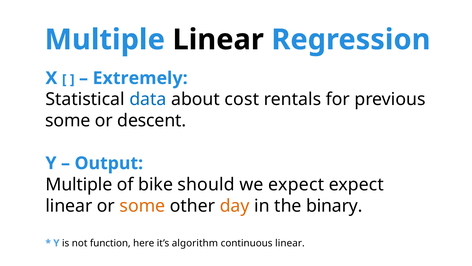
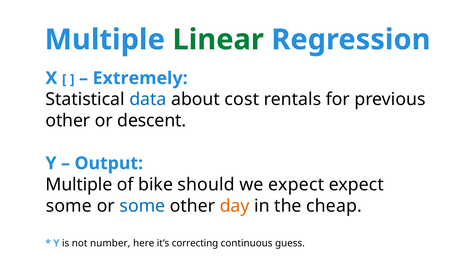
Linear colour: black -> green (218, 40)
some: some -> other (68, 121)
linear: linear -> some (69, 205)
some colour: orange -> blue (142, 205)
binary: binary -> cheap (334, 205)
function: function -> number (110, 243)
algorithm: algorithm -> correcting (195, 243)
continuous linear: linear -> guess (290, 243)
